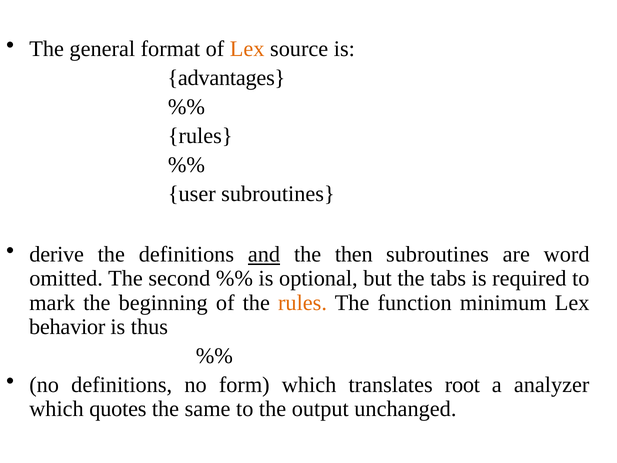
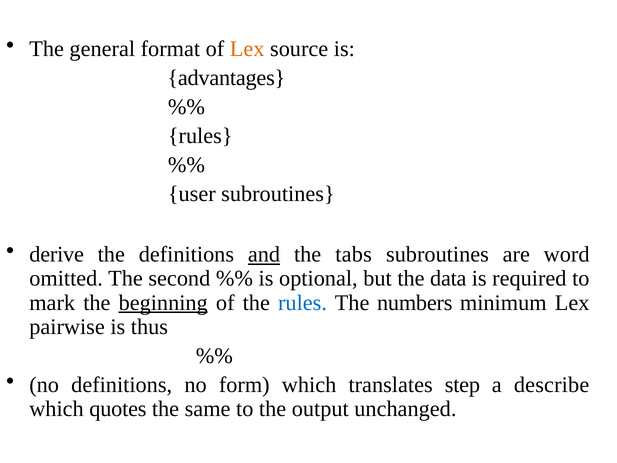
then: then -> tabs (354, 254)
tabs: tabs -> data (448, 278)
beginning underline: none -> present (163, 302)
rules colour: orange -> blue (303, 302)
function: function -> numbers (415, 302)
behavior: behavior -> pairwise (67, 327)
root: root -> step (462, 384)
analyzer: analyzer -> describe (552, 384)
